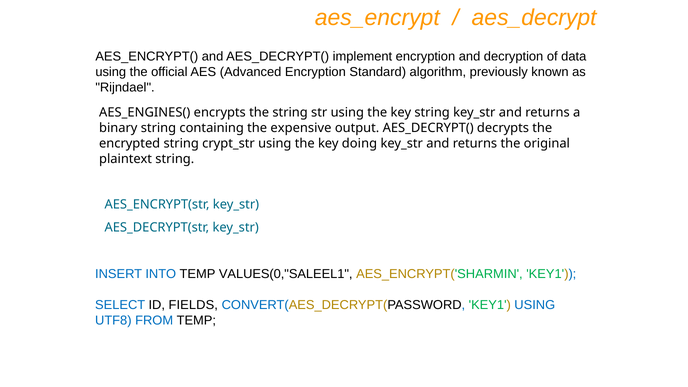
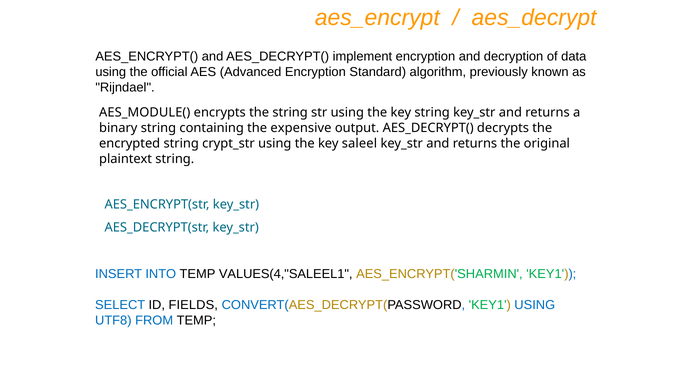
AES_ENGINES(: AES_ENGINES( -> AES_MODULE( (145, 113)
doing: doing -> saleel (359, 144)
VALUES(0,"SALEEL1: VALUES(0,"SALEEL1 -> VALUES(4,"SALEEL1 (286, 274)
